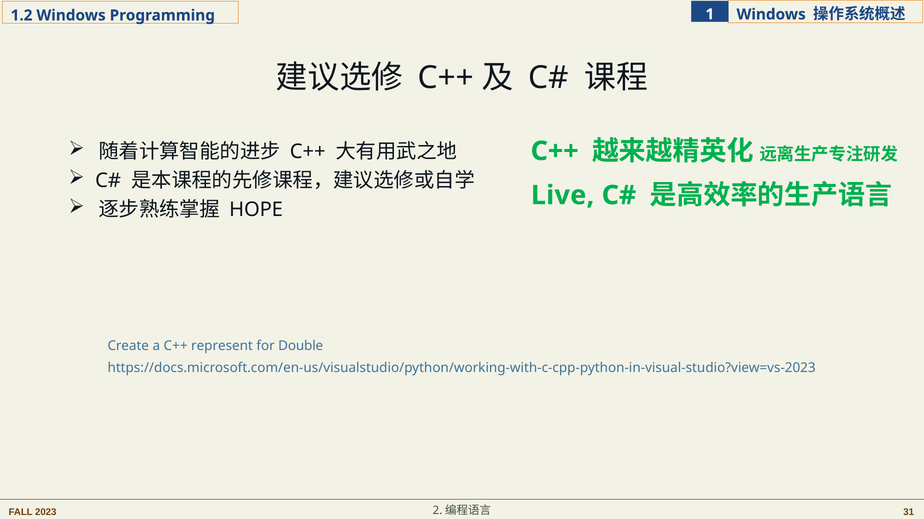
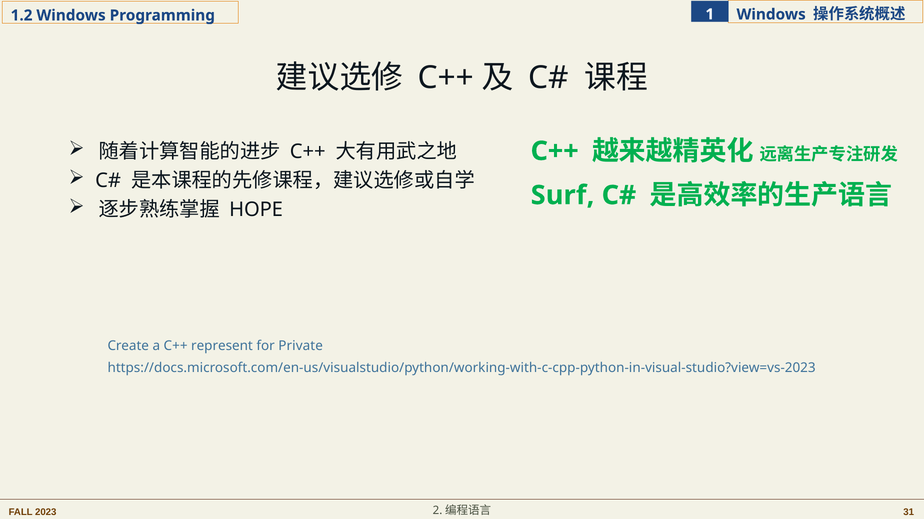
Live: Live -> Surf (563, 196)
Double: Double -> Private (301, 346)
